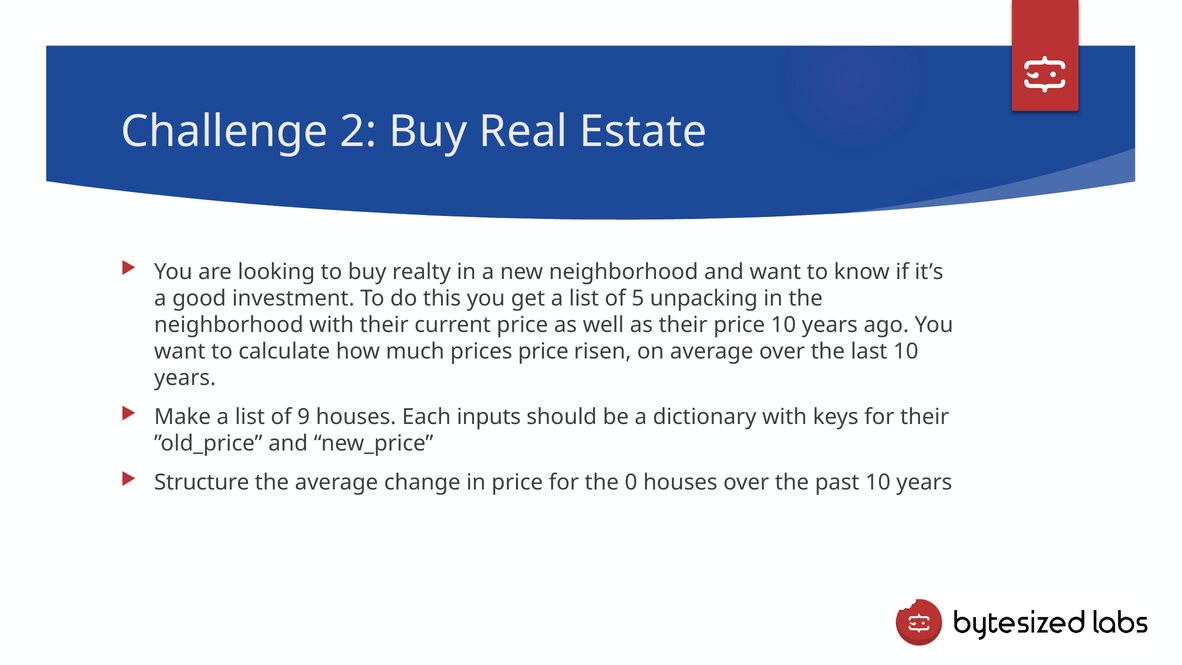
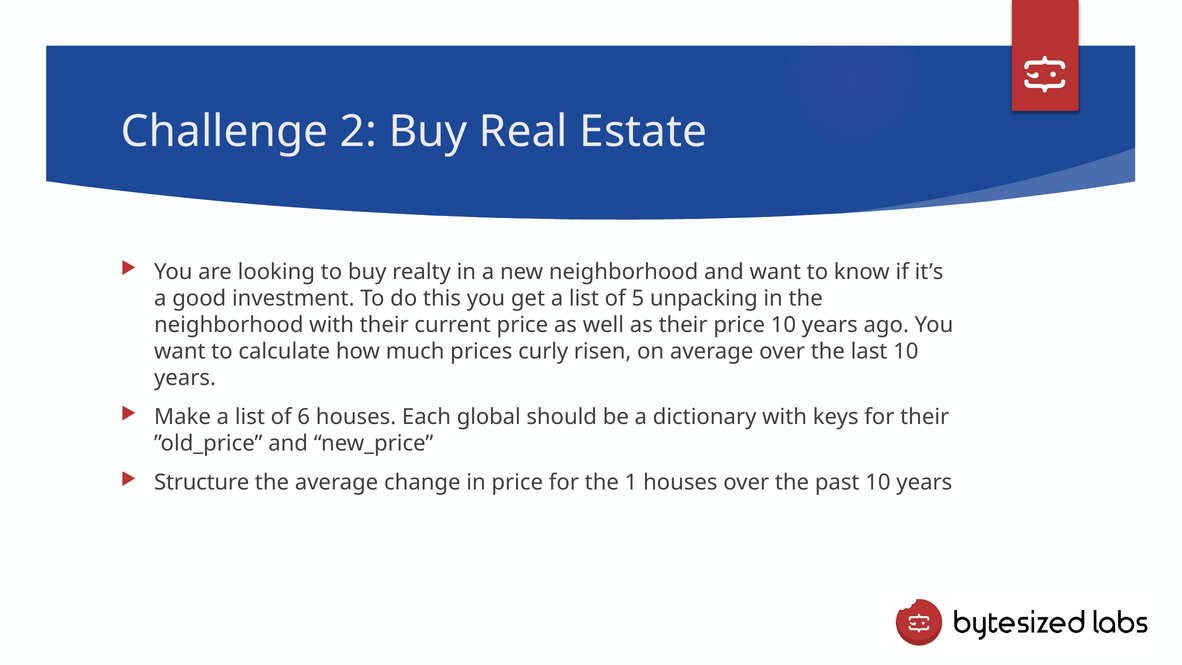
prices price: price -> curly (543, 351)
9: 9 -> 6 (304, 417)
inputs: inputs -> global (489, 417)
0: 0 -> 1 (631, 482)
